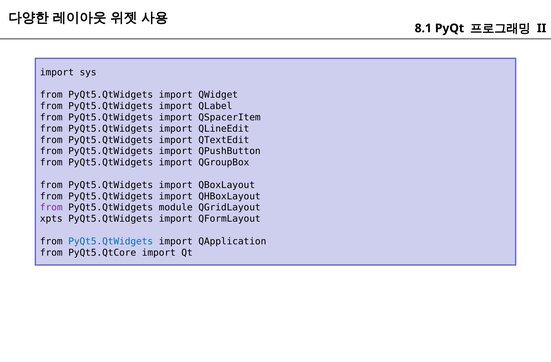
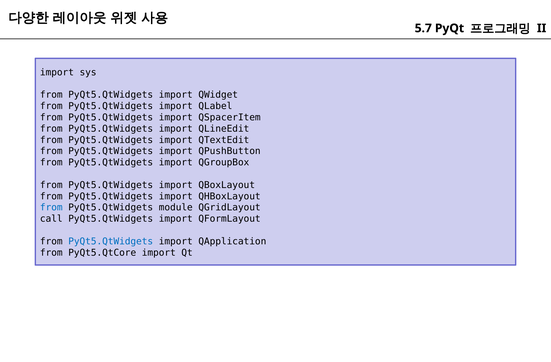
8.1: 8.1 -> 5.7 (423, 28)
from colour: purple -> blue (51, 207)
xpts: xpts -> call (51, 219)
